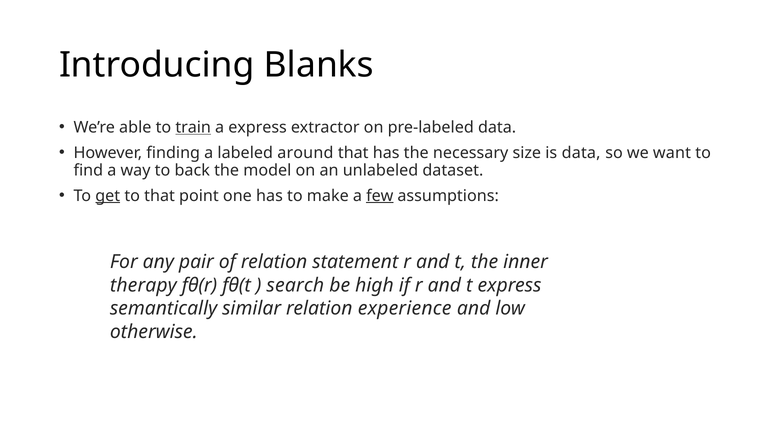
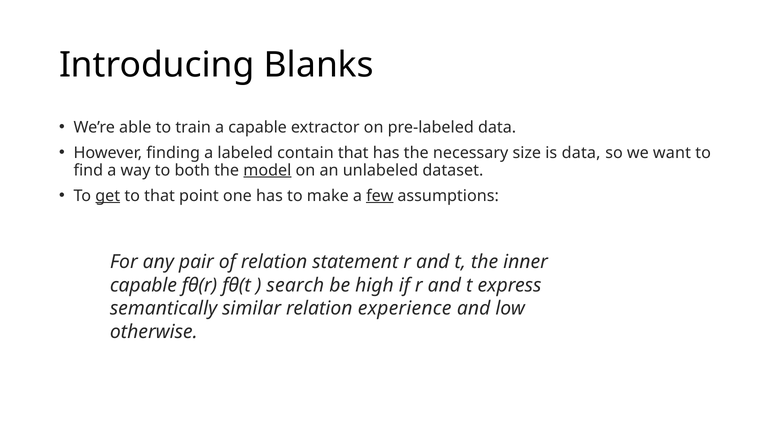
train underline: present -> none (193, 127)
a express: express -> capable (258, 127)
around: around -> contain (305, 153)
back: back -> both (192, 170)
model underline: none -> present (267, 170)
therapy: therapy -> capable (143, 286)
